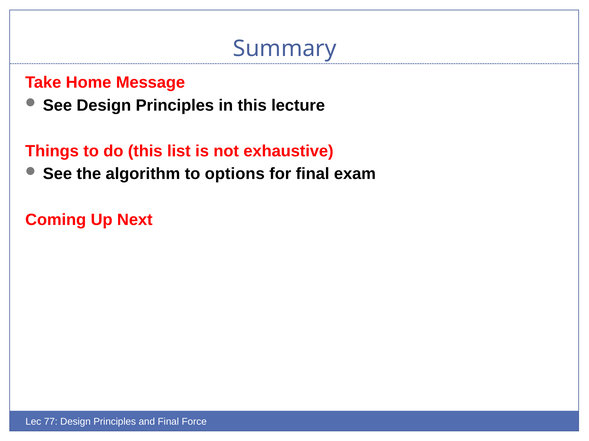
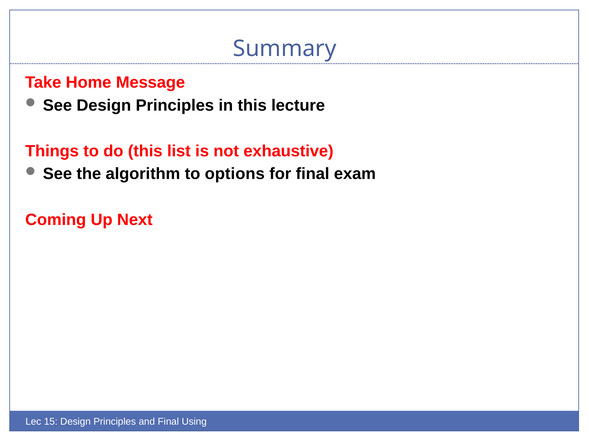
77: 77 -> 15 (51, 422)
Force: Force -> Using (194, 422)
